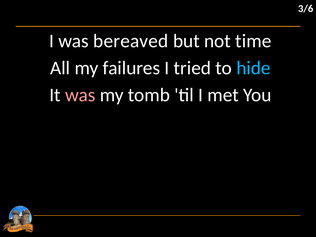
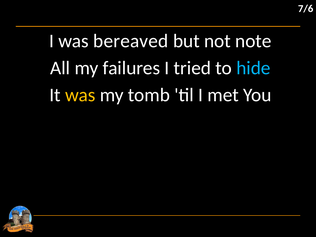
3/6: 3/6 -> 7/6 (306, 9)
time: time -> note (253, 41)
was colour: pink -> yellow (80, 95)
